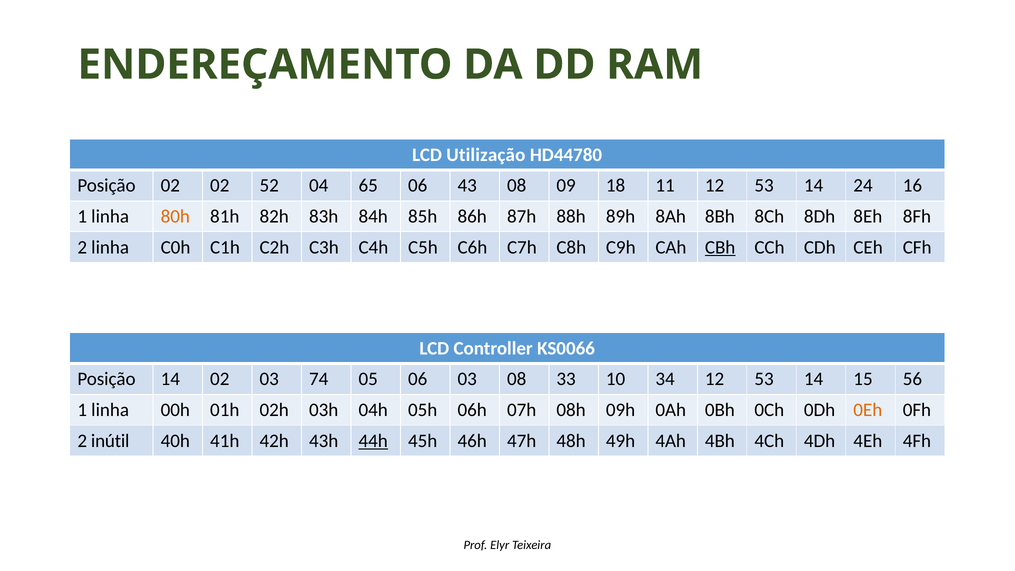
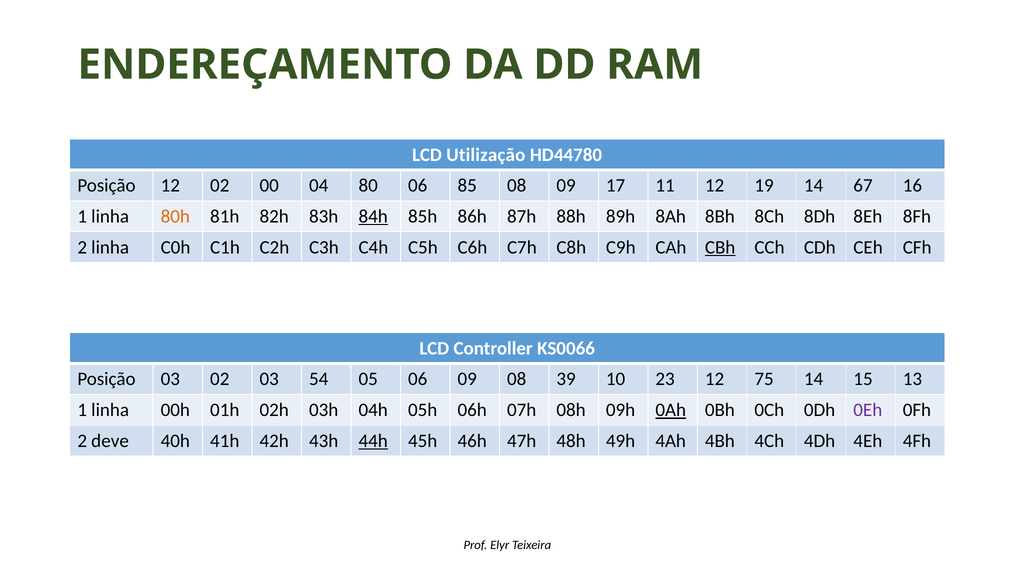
Posição 02: 02 -> 12 (170, 186)
52: 52 -> 00 (269, 186)
65: 65 -> 80 (368, 186)
43: 43 -> 85 (467, 186)
18: 18 -> 17 (616, 186)
11 12 53: 53 -> 19 (764, 186)
24: 24 -> 67 (863, 186)
84h underline: none -> present (373, 216)
Posição 14: 14 -> 03 (170, 379)
74: 74 -> 54 (319, 379)
06 03: 03 -> 09 (467, 379)
33: 33 -> 39 (566, 379)
34: 34 -> 23 (665, 379)
53: 53 -> 75 (764, 379)
56: 56 -> 13 (912, 379)
0Ah underline: none -> present (671, 410)
0Eh colour: orange -> purple (868, 410)
inútil: inútil -> deve (110, 441)
